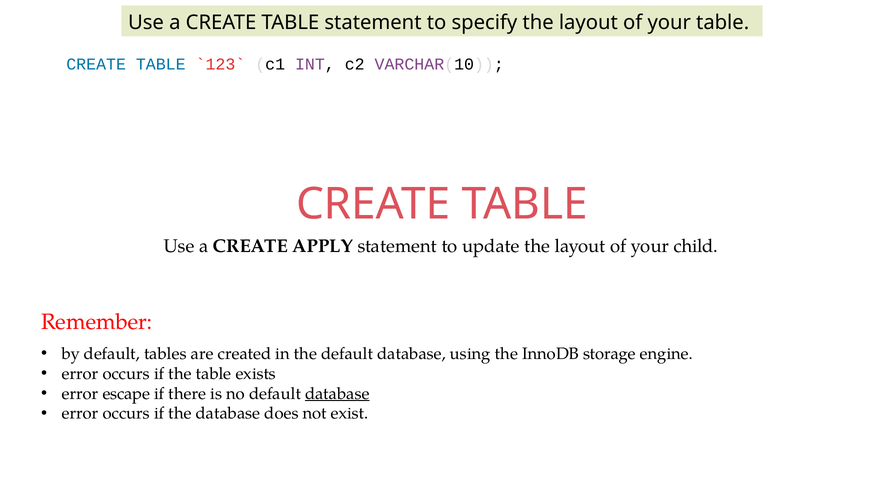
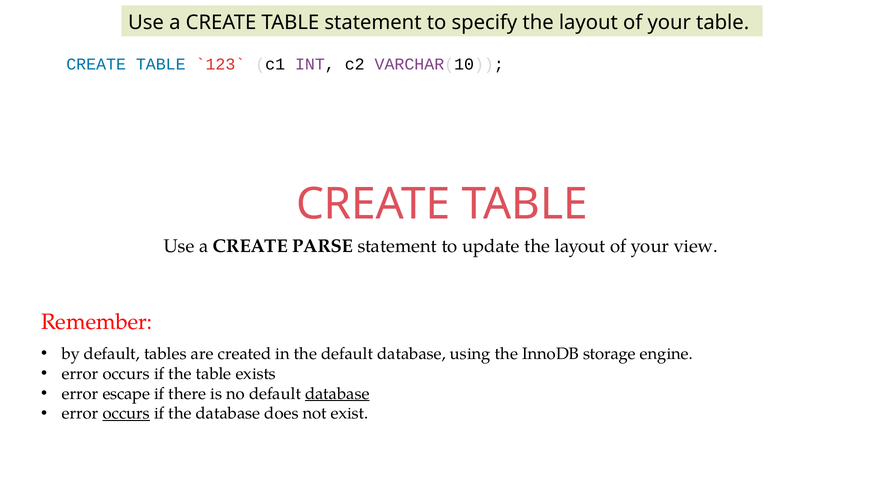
APPLY: APPLY -> PARSE (323, 246)
child: child -> view (696, 246)
occurs underline: none -> present (126, 414)
